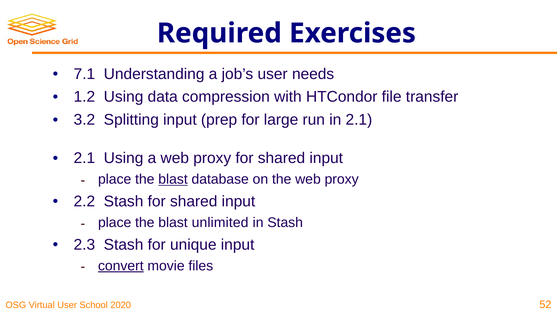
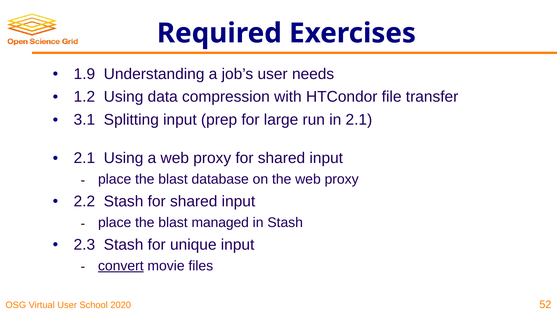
7.1: 7.1 -> 1.9 (84, 74)
3.2: 3.2 -> 3.1 (84, 120)
blast underline: present -> none (173, 180)
unlimited: unlimited -> managed (220, 223)
